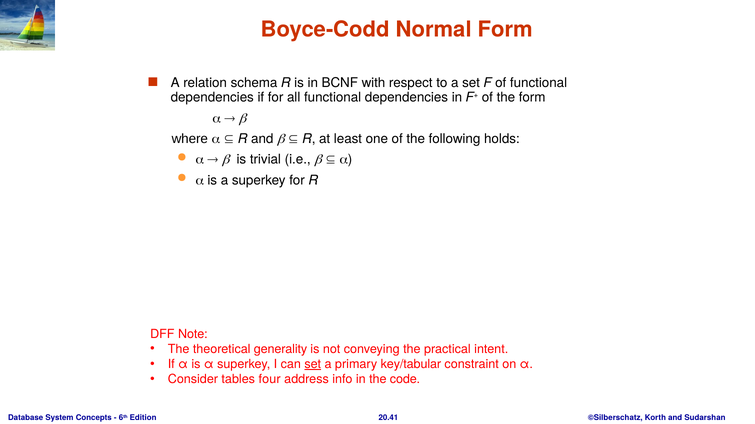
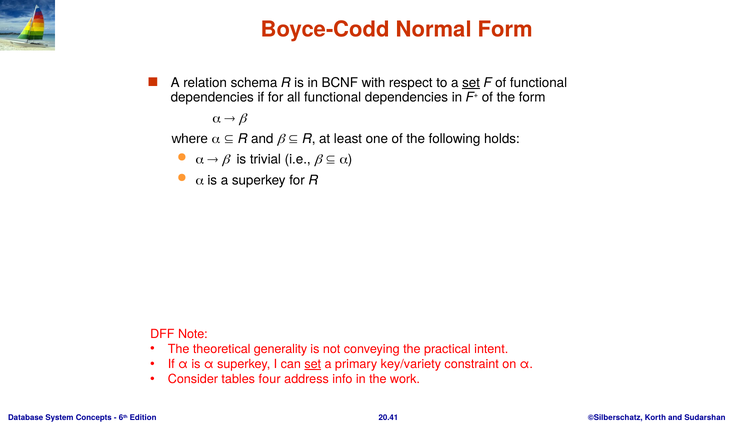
set underline: none -> present (471, 83)
key/tabular: key/tabular -> key/variety (411, 365)
code: code -> work (405, 380)
